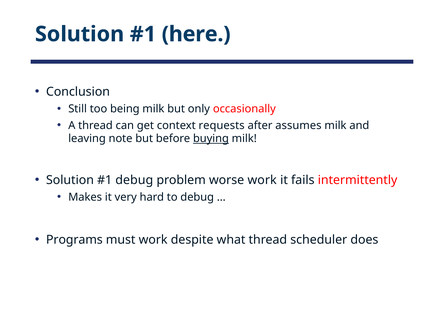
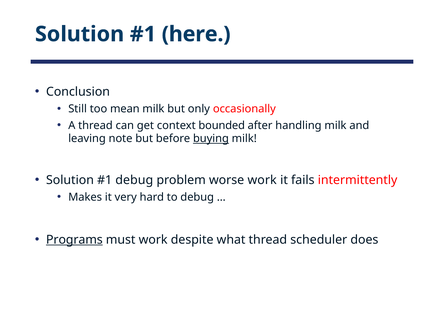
being: being -> mean (125, 109)
requests: requests -> bounded (222, 125)
assumes: assumes -> handling (298, 125)
Programs underline: none -> present (74, 240)
